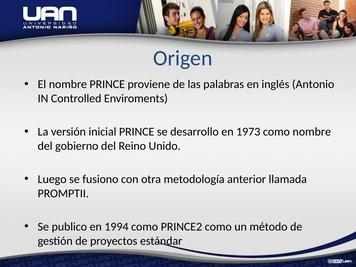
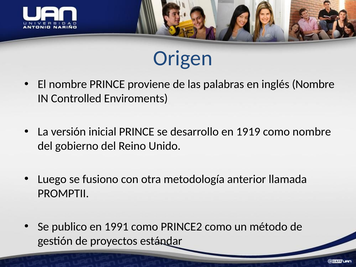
inglés Antonio: Antonio -> Nombre (313, 84)
1973: 1973 -> 1919 (248, 132)
1994: 1994 -> 1991 (117, 227)
